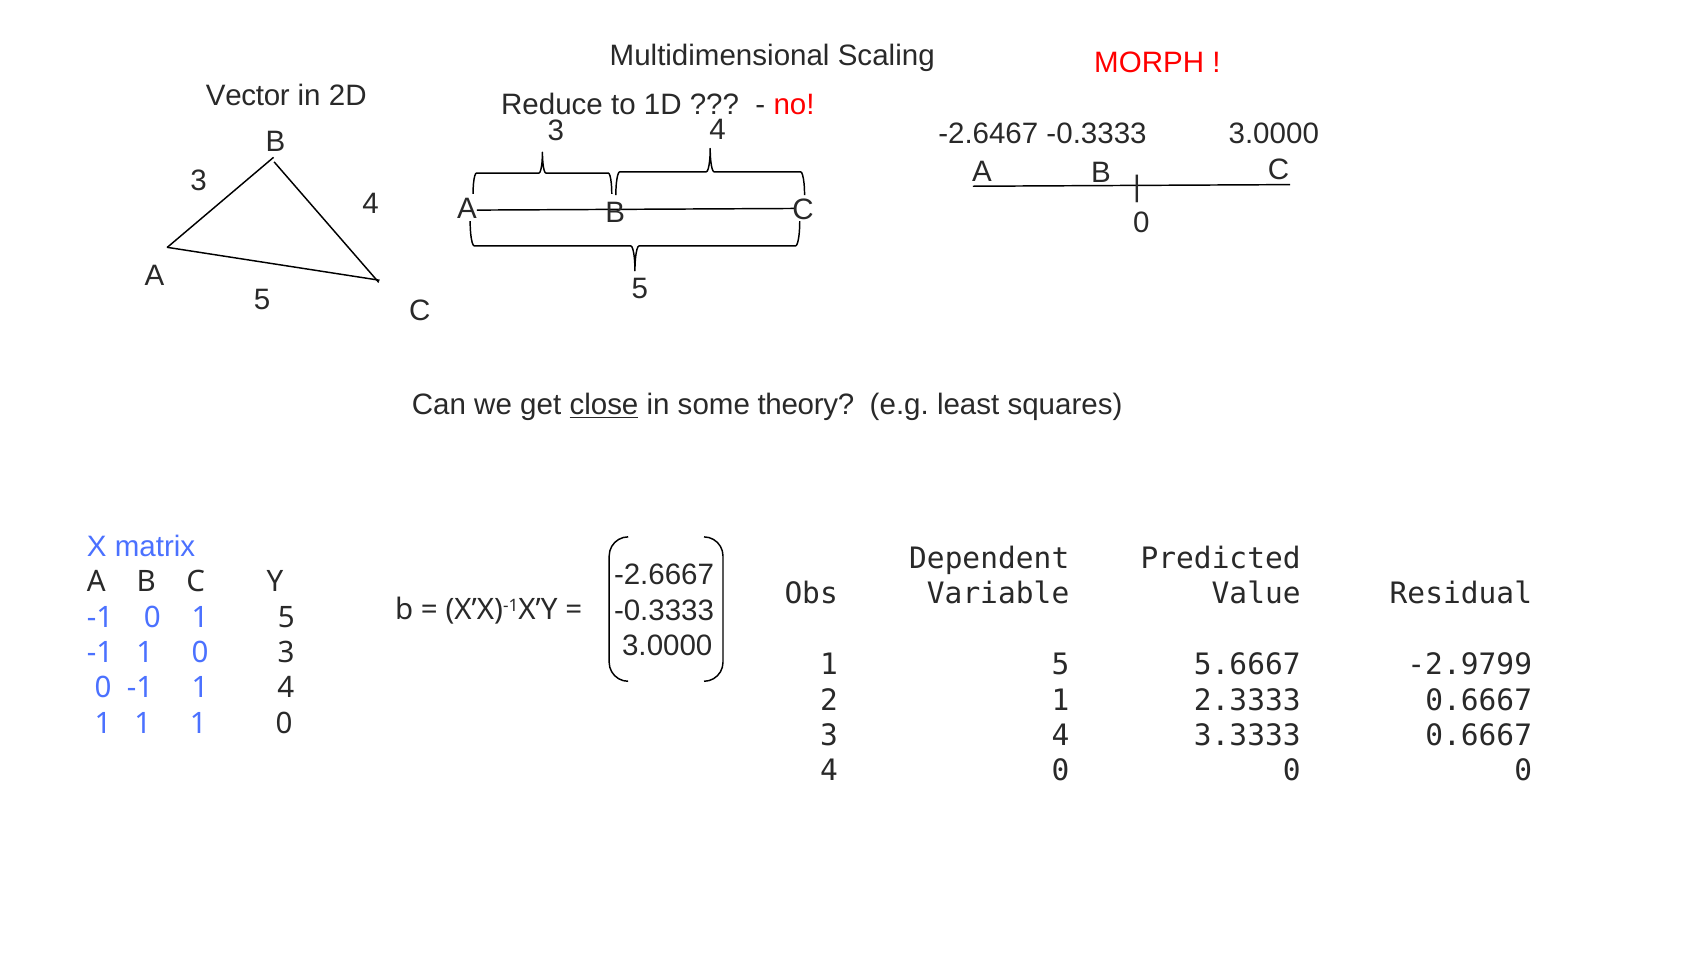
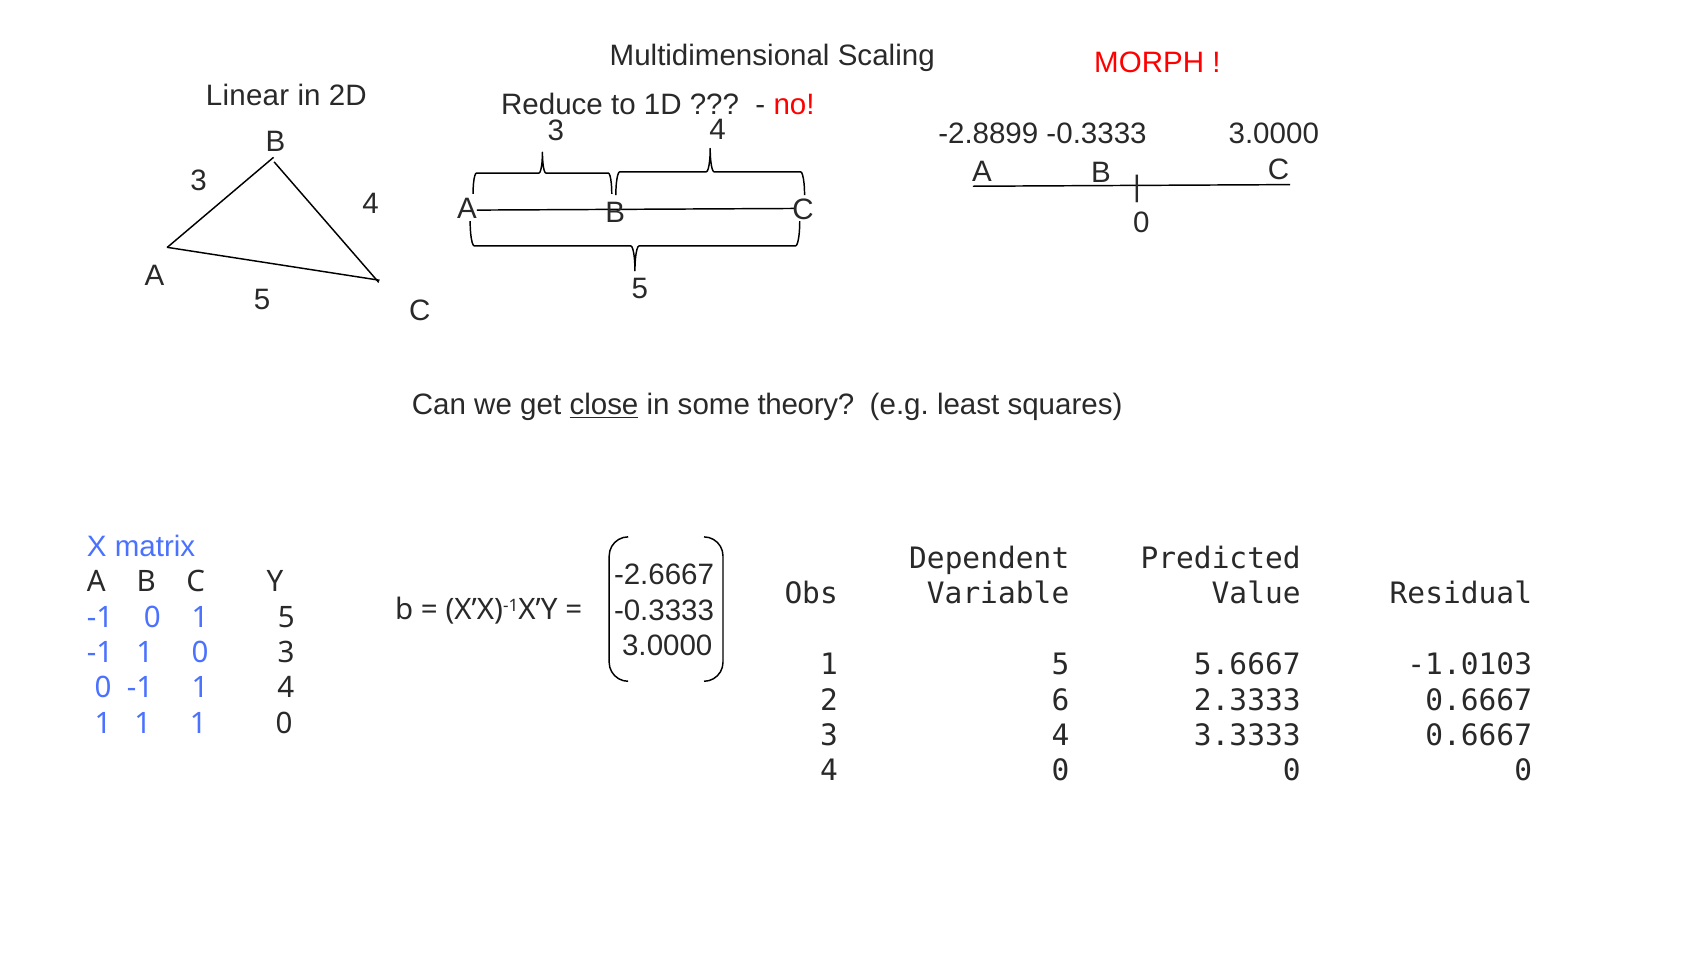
Vector: Vector -> Linear (248, 95)
-2.6467: -2.6467 -> -2.8899 (988, 134)
-2.9799: -2.9799 -> -1.0103 (1470, 665)
2 1: 1 -> 6 (1060, 701)
